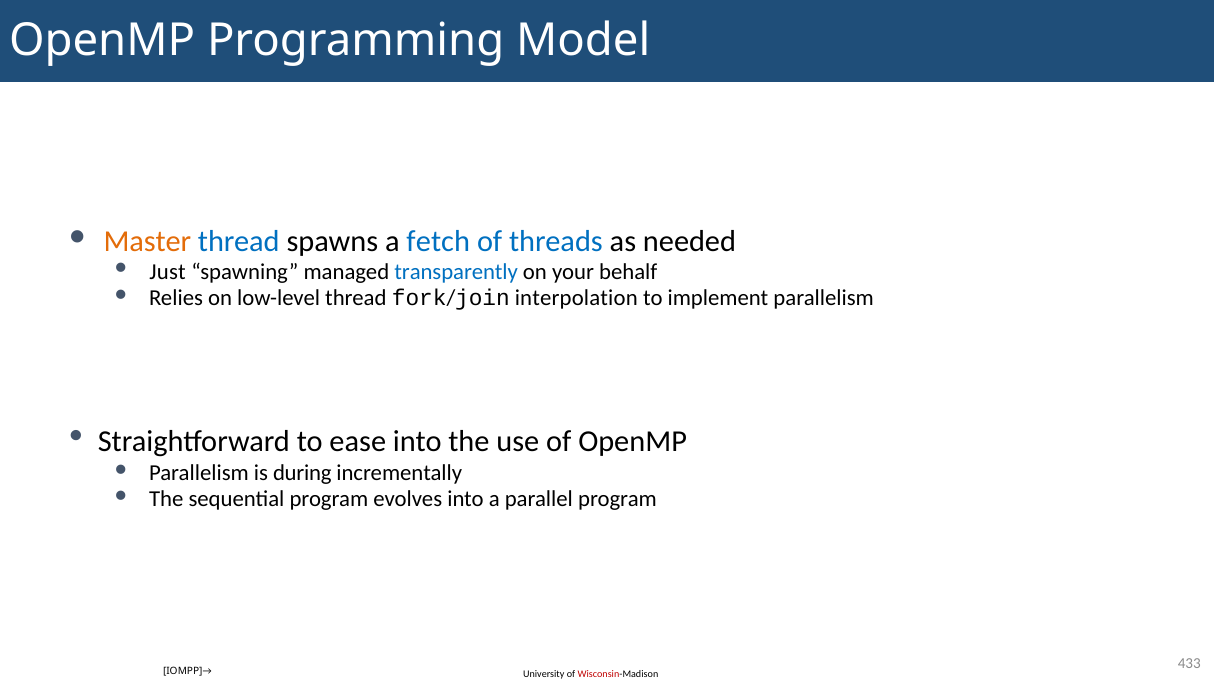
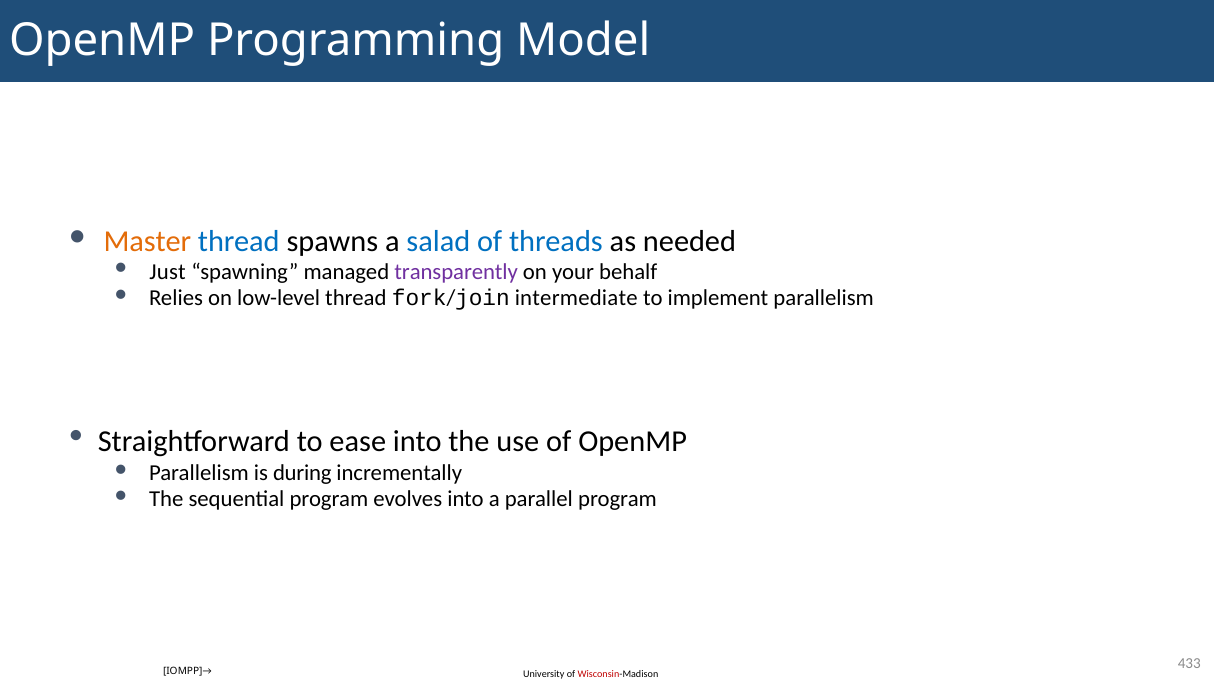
fetch: fetch -> salad (438, 242)
transparently colour: blue -> purple (456, 272)
interpolation: interpolation -> intermediate (576, 298)
